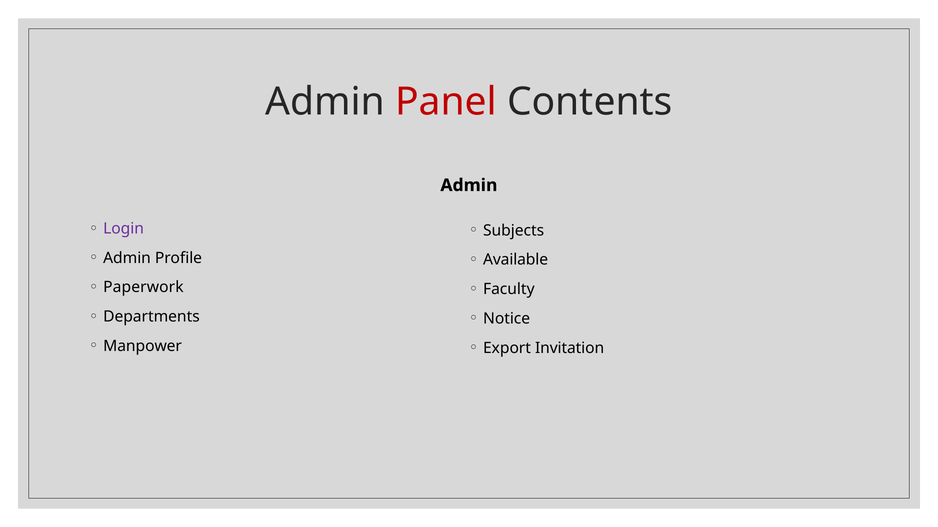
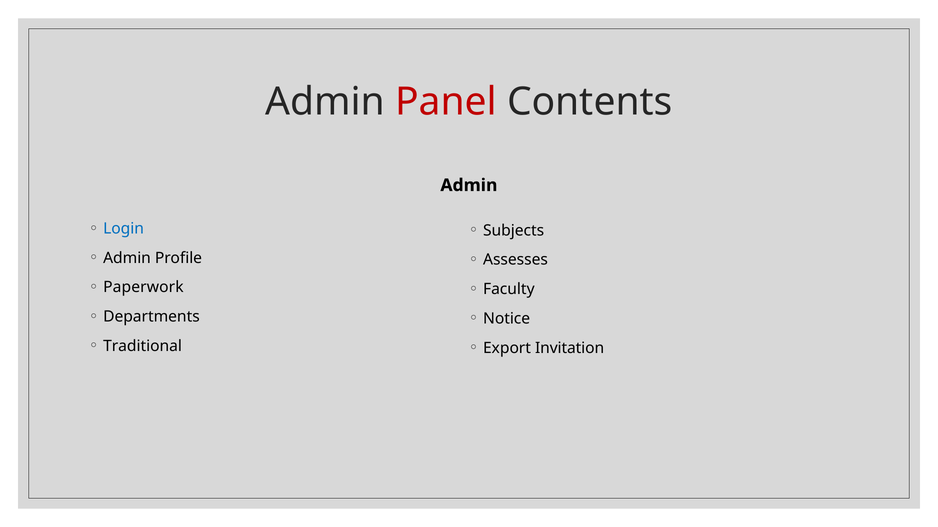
Login colour: purple -> blue (124, 229)
Available: Available -> Assesses (516, 260)
Manpower: Manpower -> Traditional (143, 346)
